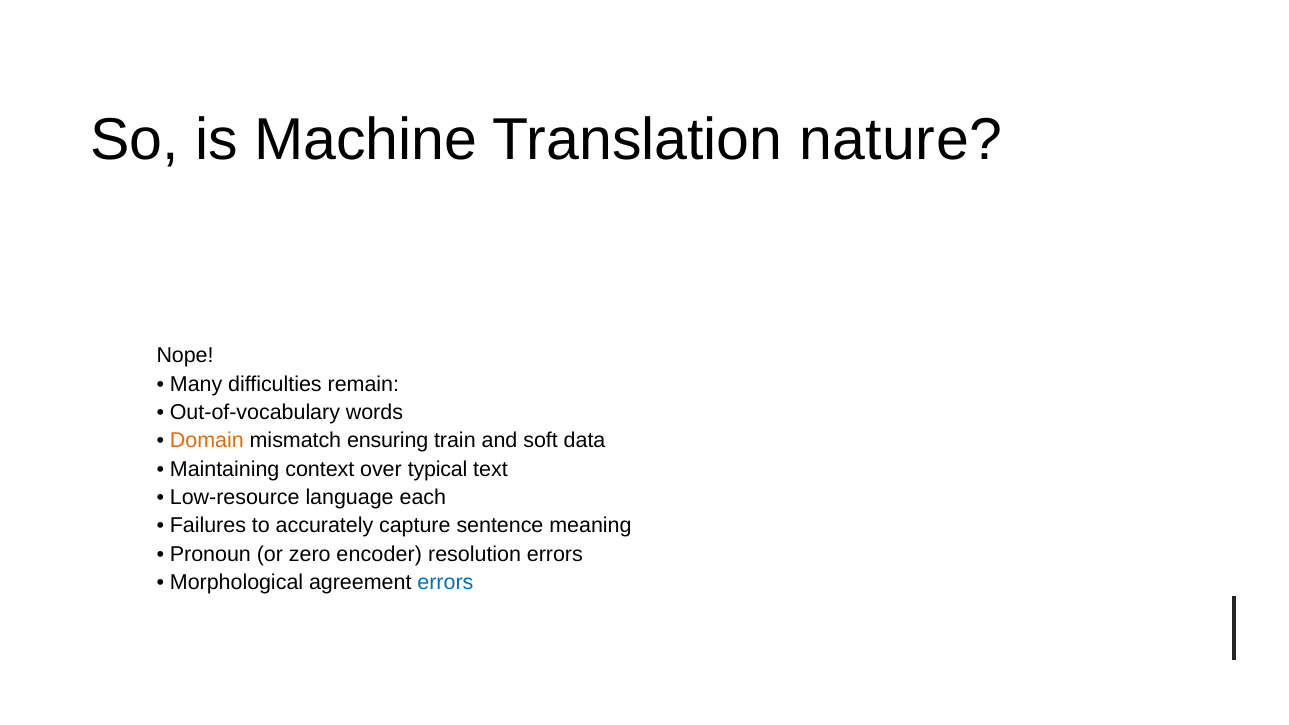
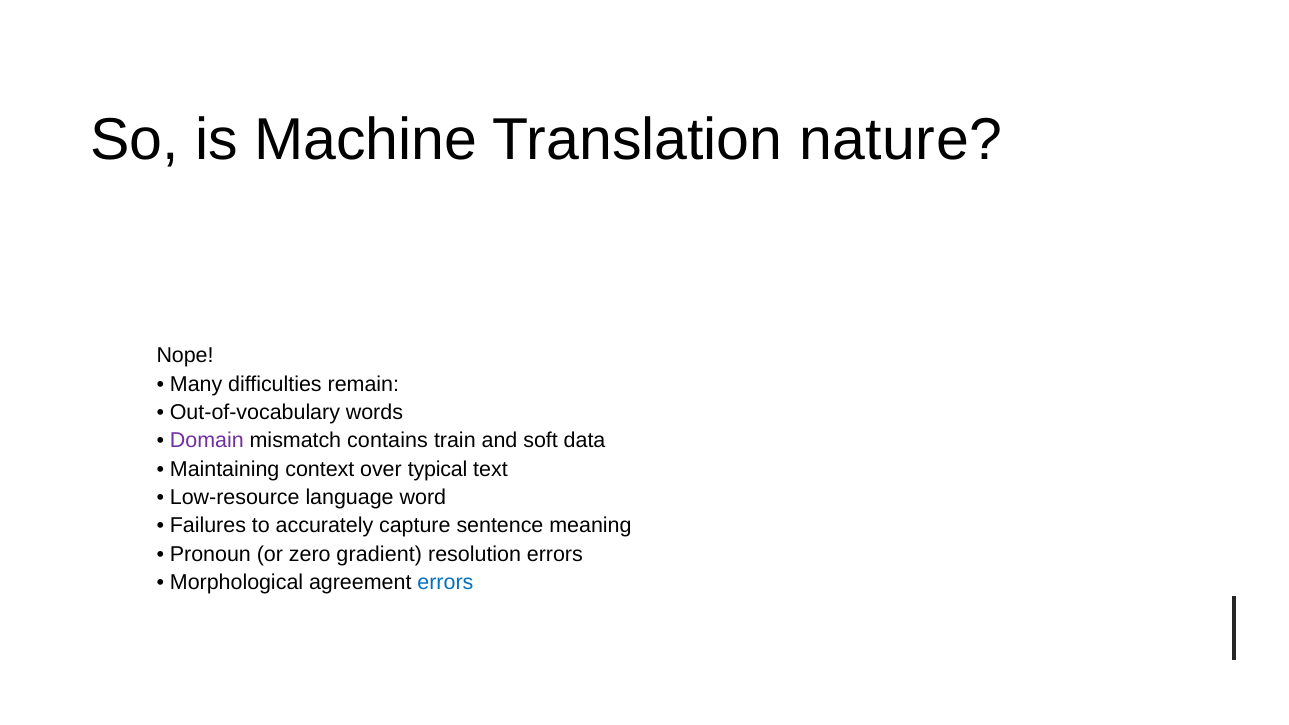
Domain colour: orange -> purple (207, 441)
ensuring: ensuring -> contains (388, 441)
each: each -> word (423, 497)
encoder: encoder -> gradient (379, 554)
